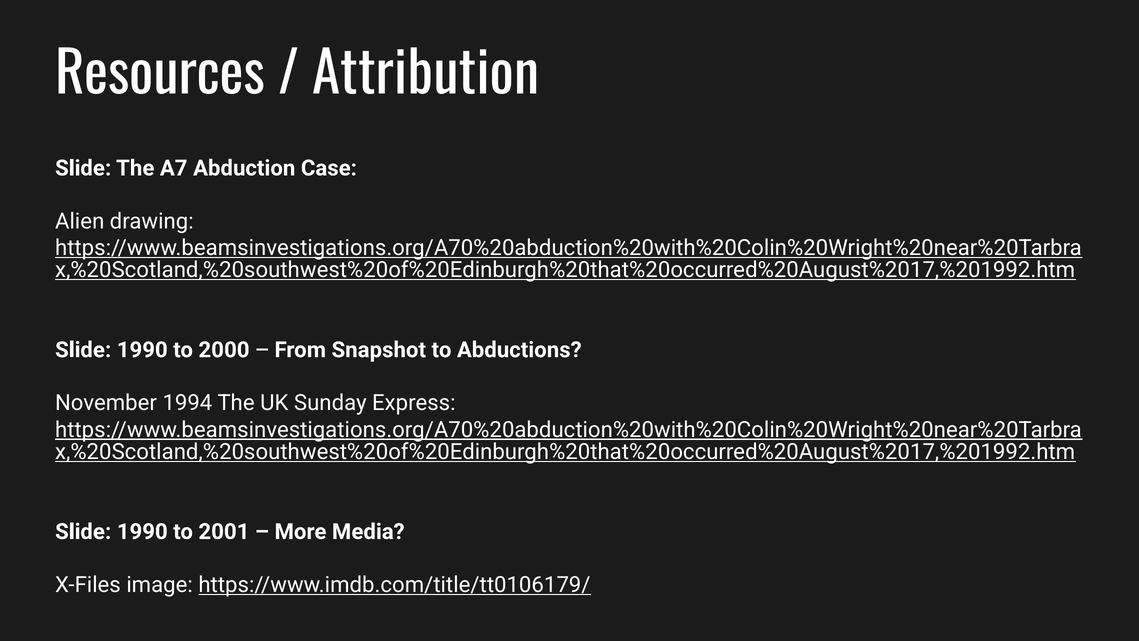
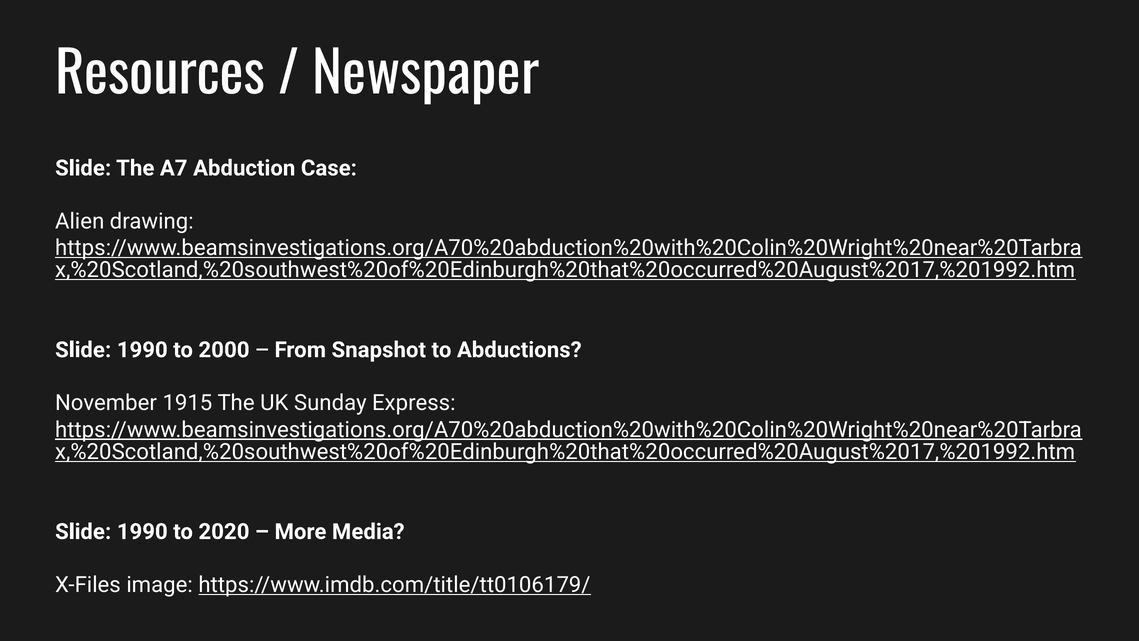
Attribution: Attribution -> Newspaper (426, 75)
1994: 1994 -> 1915 (187, 403)
2001: 2001 -> 2020 (224, 531)
